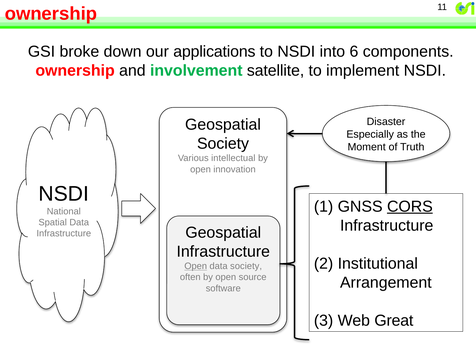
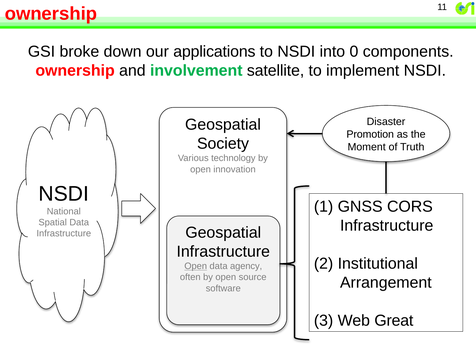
6: 6 -> 0 (354, 52)
Especially: Especially -> Promotion (370, 134)
intellectual: intellectual -> technology (233, 158)
CORS underline: present -> none (410, 206)
data society: society -> agency (246, 266)
